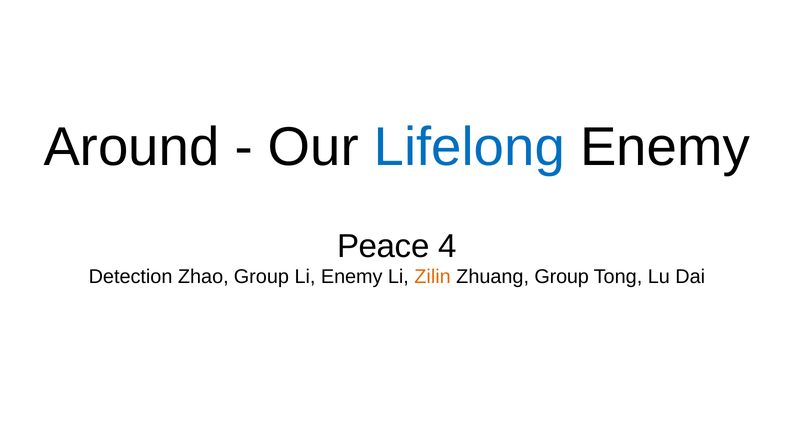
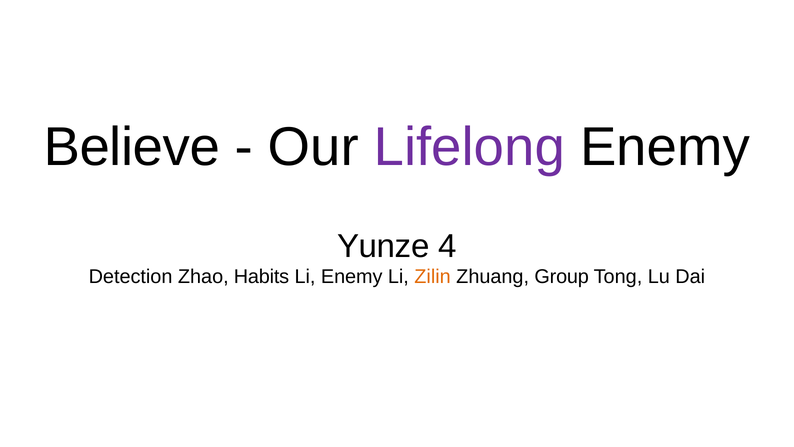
Around: Around -> Believe (132, 147)
Lifelong colour: blue -> purple (469, 147)
Peace: Peace -> Yunze (383, 246)
Zhao Group: Group -> Habits (261, 277)
